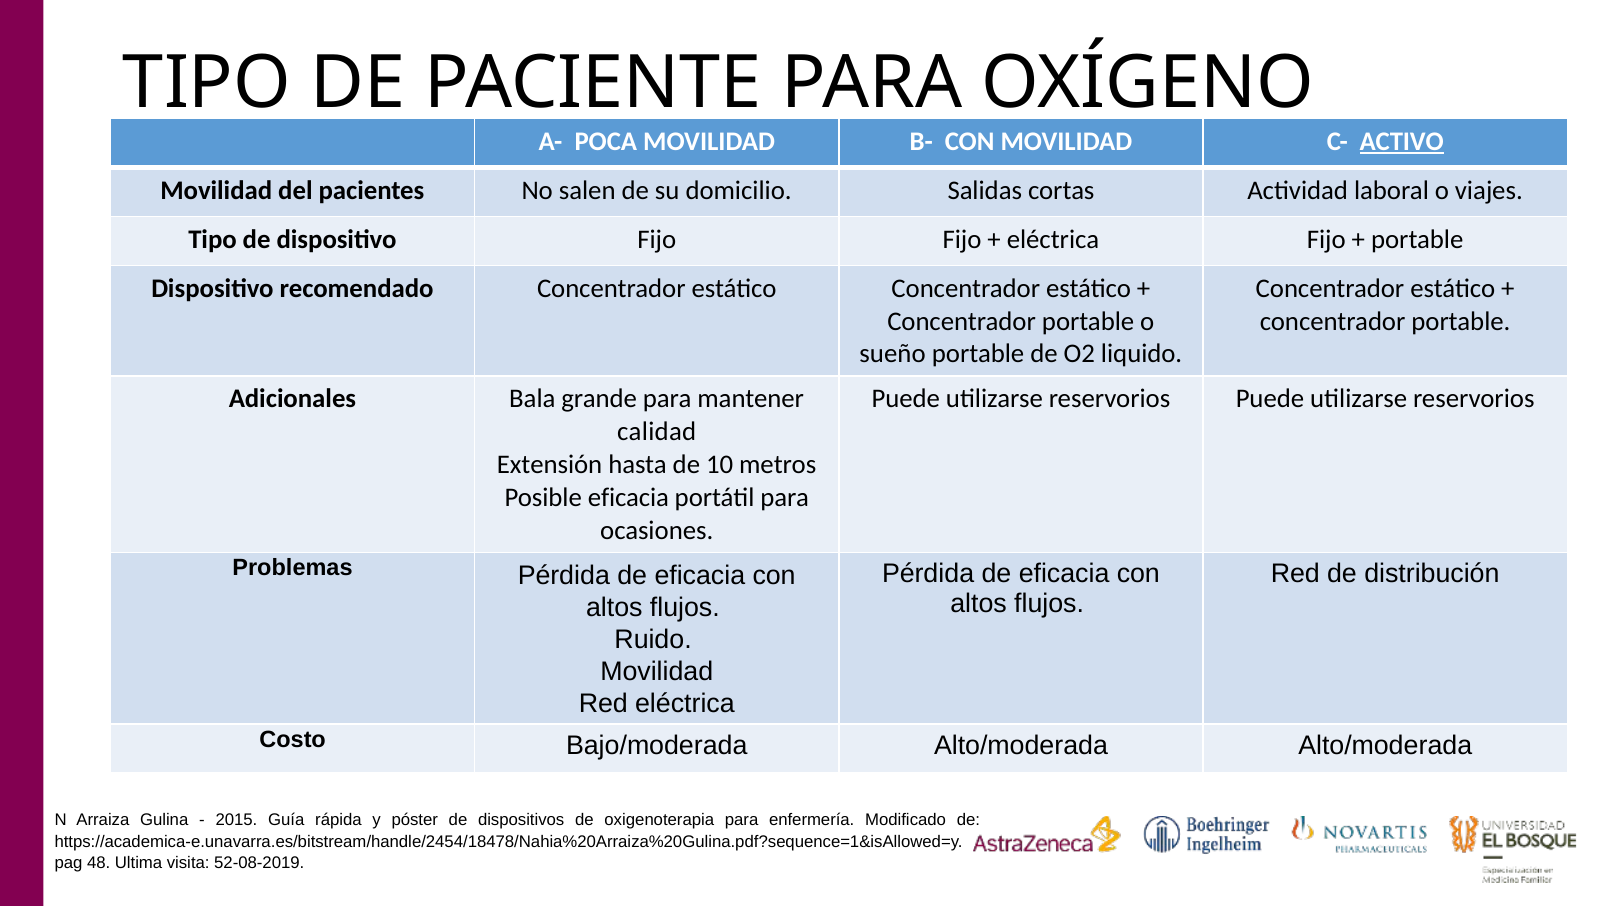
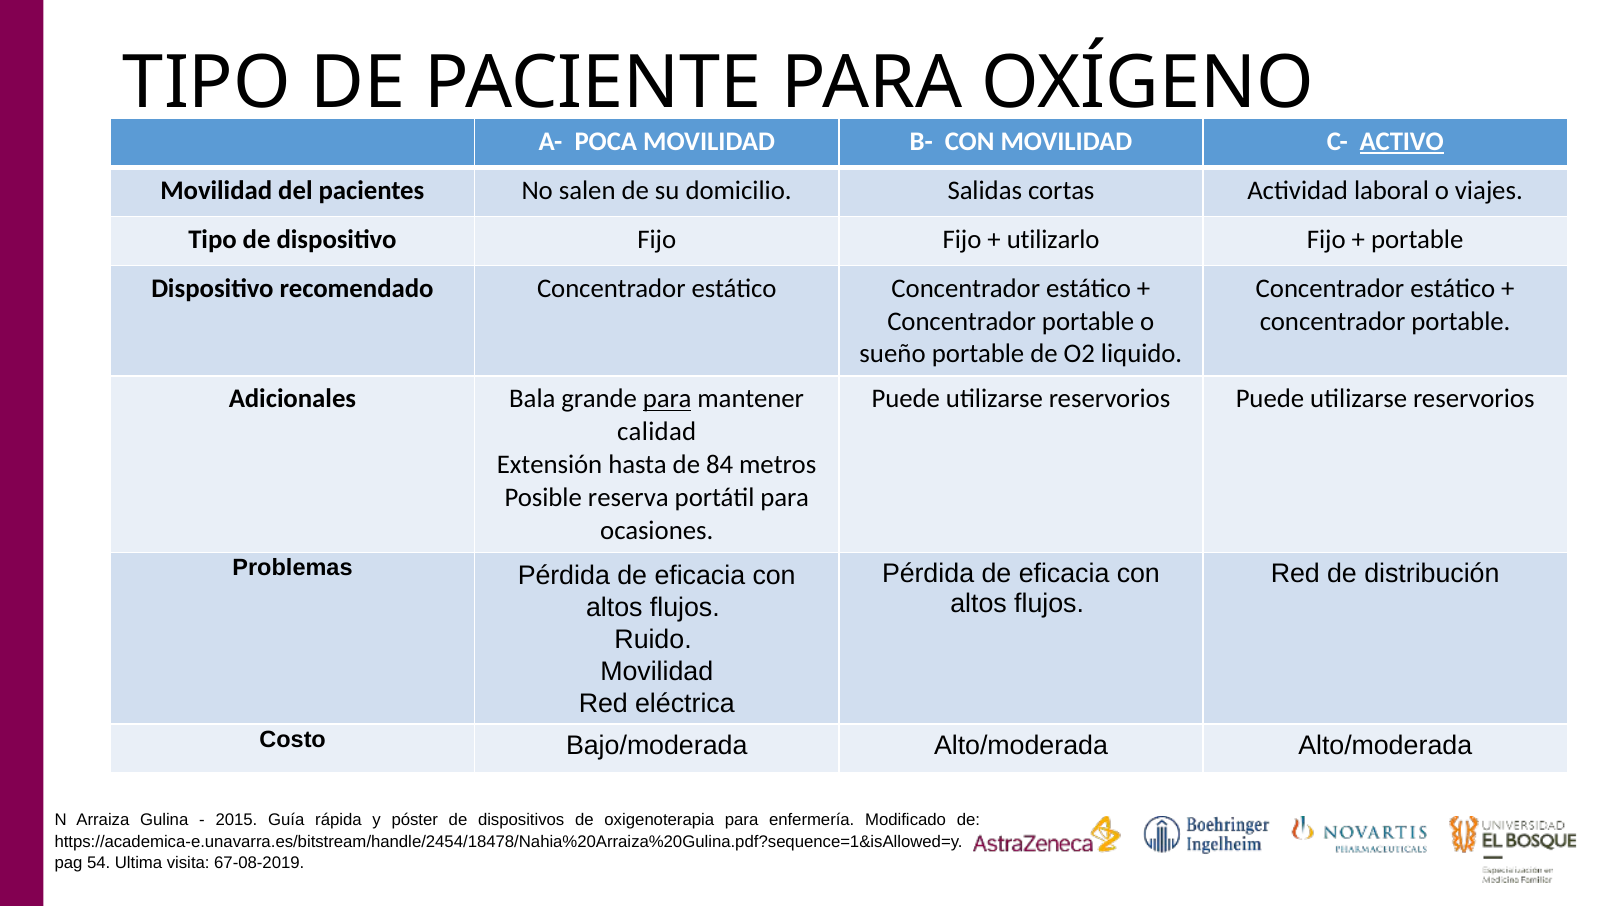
eléctrica: eléctrica -> utilizarlo (1053, 239)
para underline: none -> present (667, 399)
10: 10 -> 84 (720, 464)
Posible eficacia: eficacia -> reserva (628, 497)
48: 48 -> 54 (99, 863)
52-08-2019: 52-08-2019 -> 67-08-2019 (259, 863)
